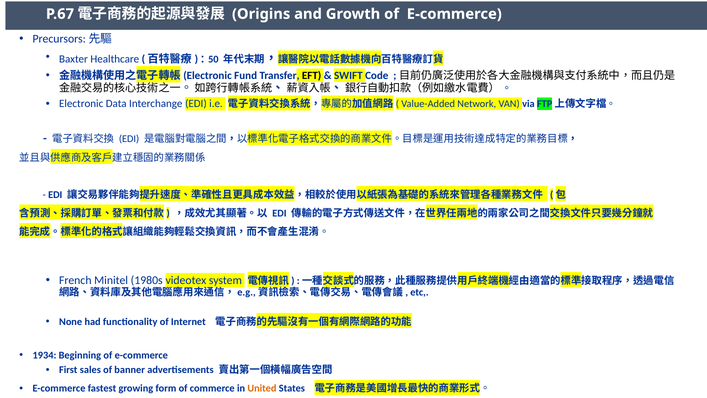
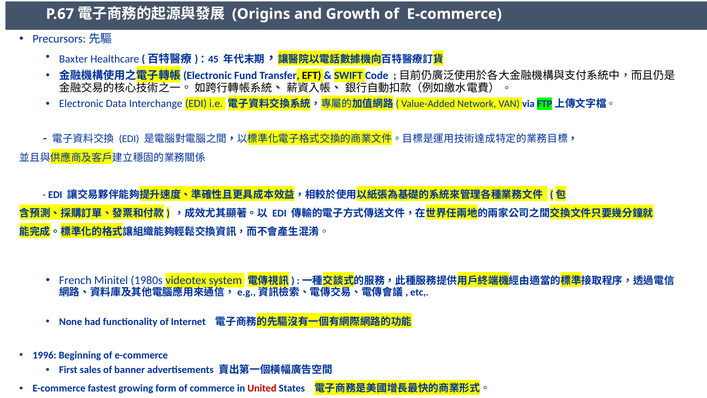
50: 50 -> 45 (213, 59)
1934: 1934 -> 1996 (44, 355)
United colour: orange -> red (262, 388)
